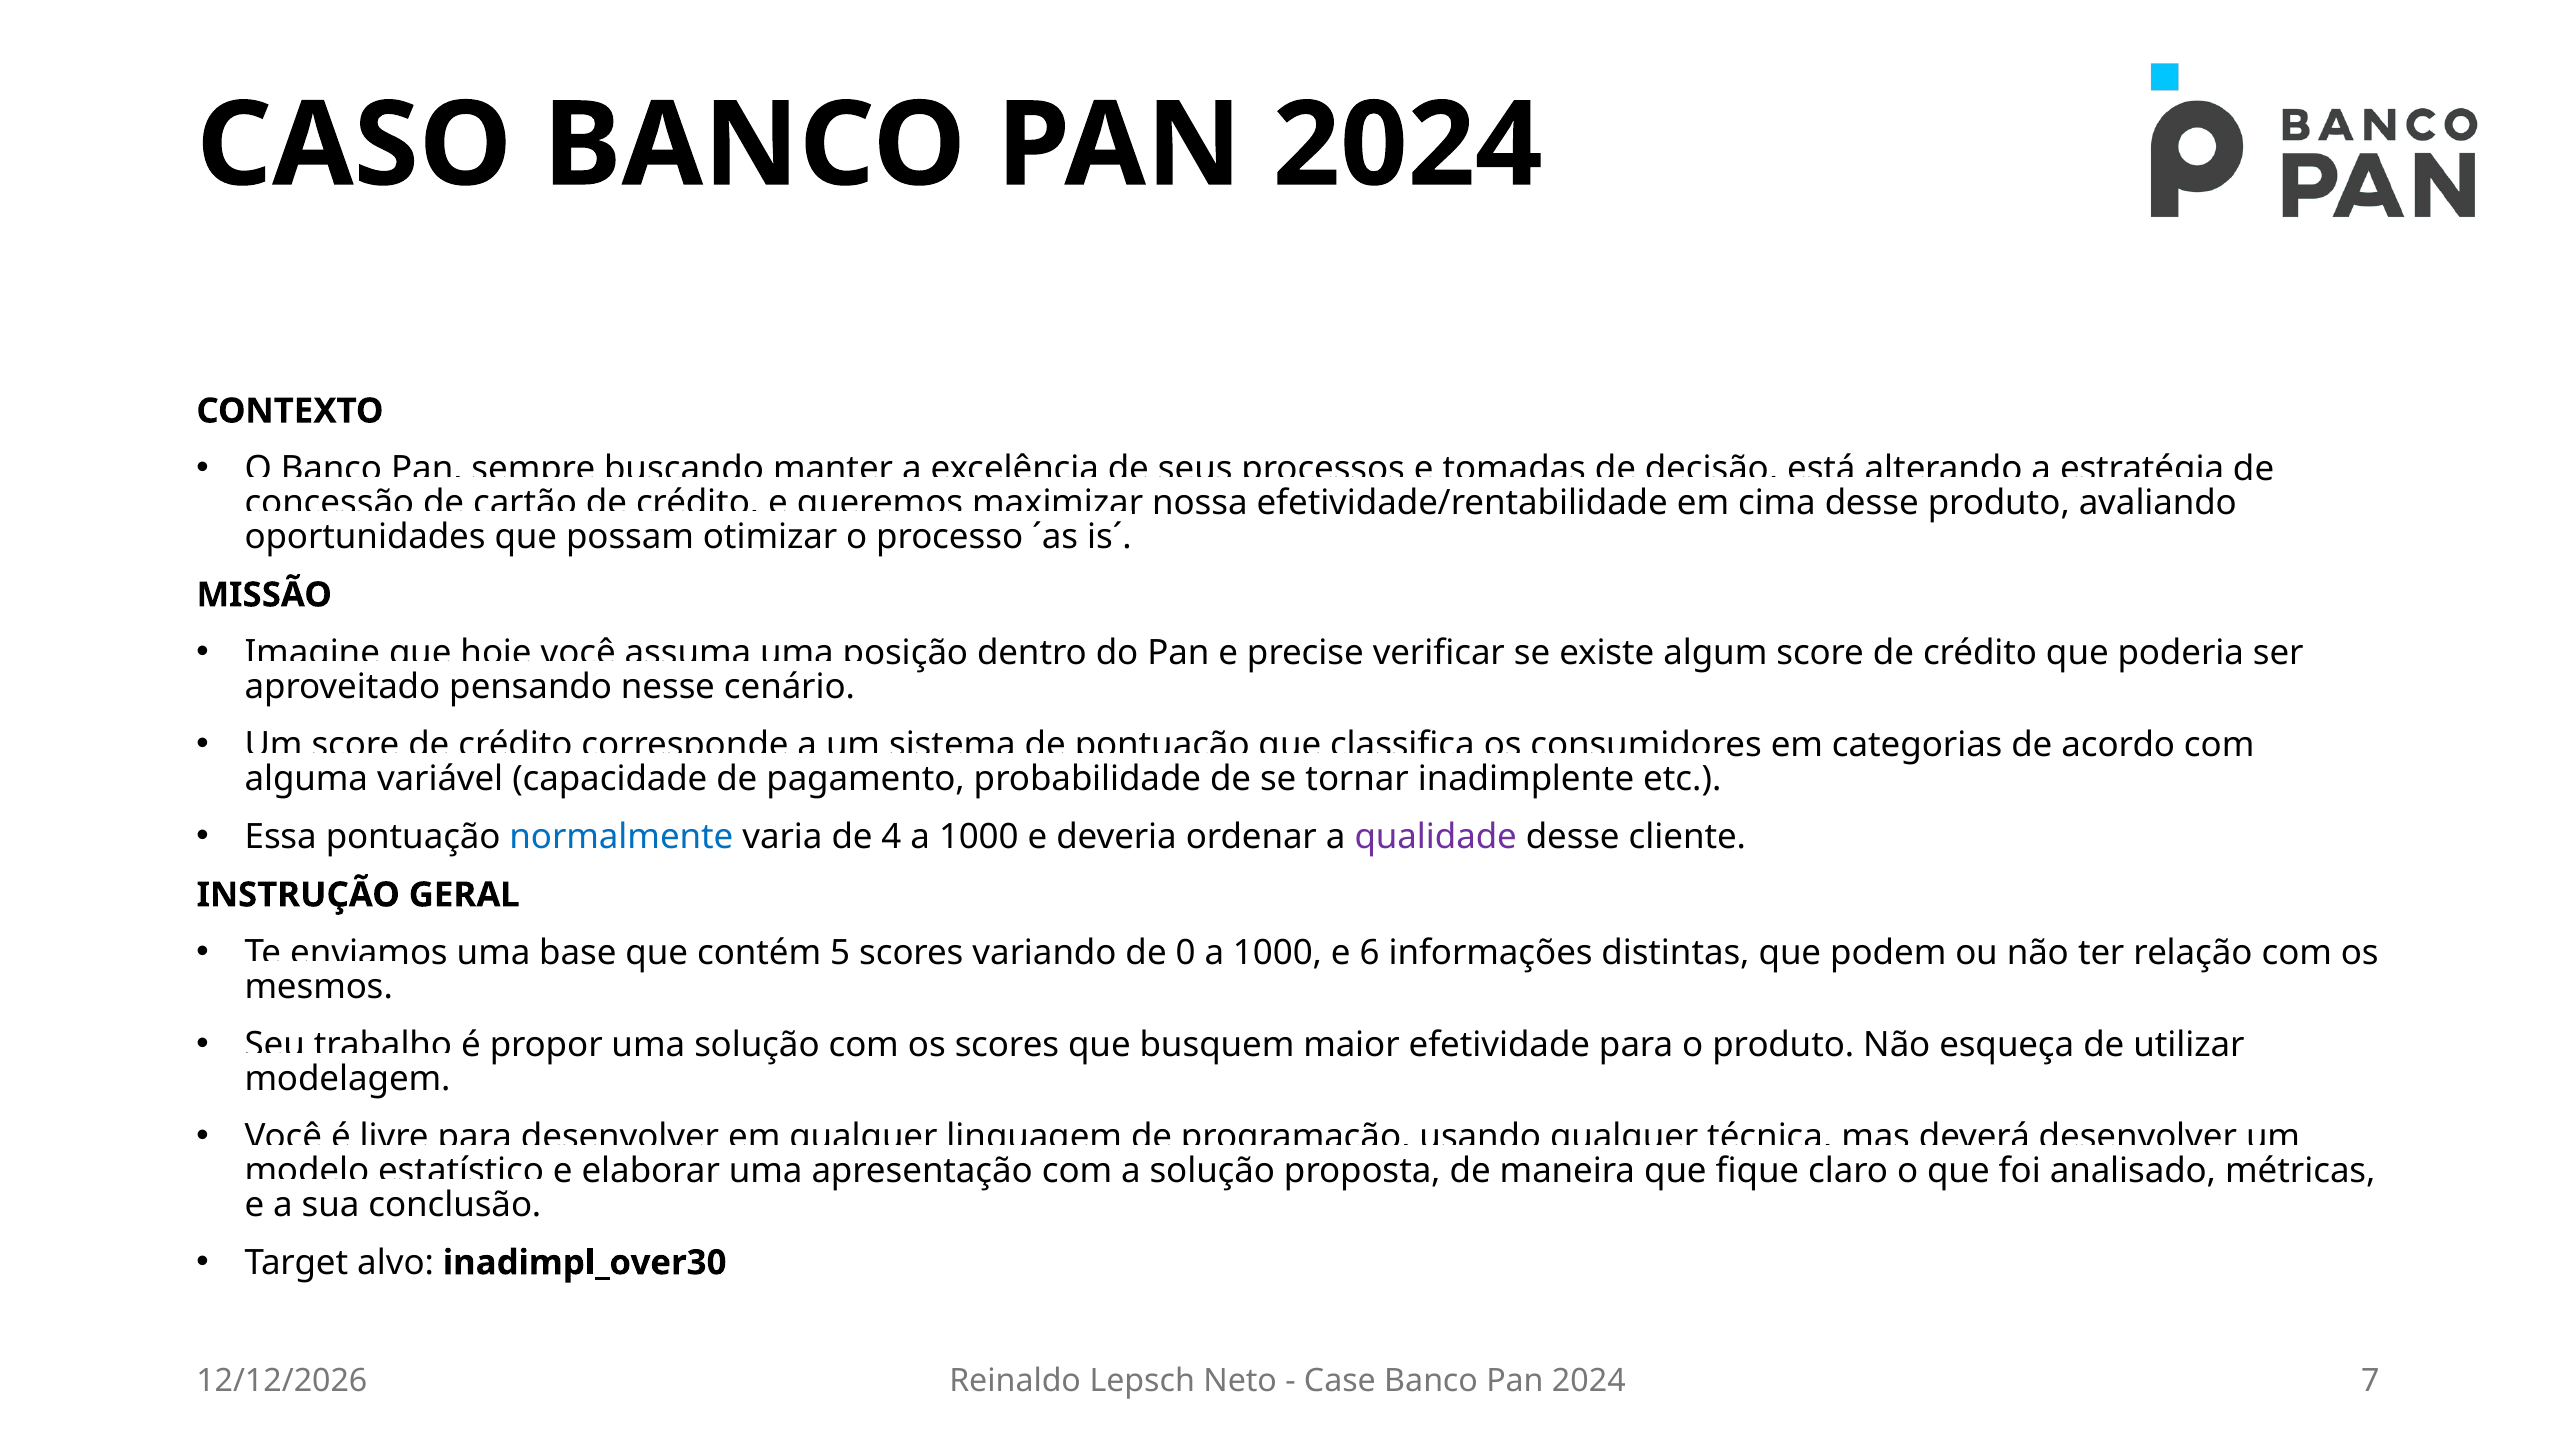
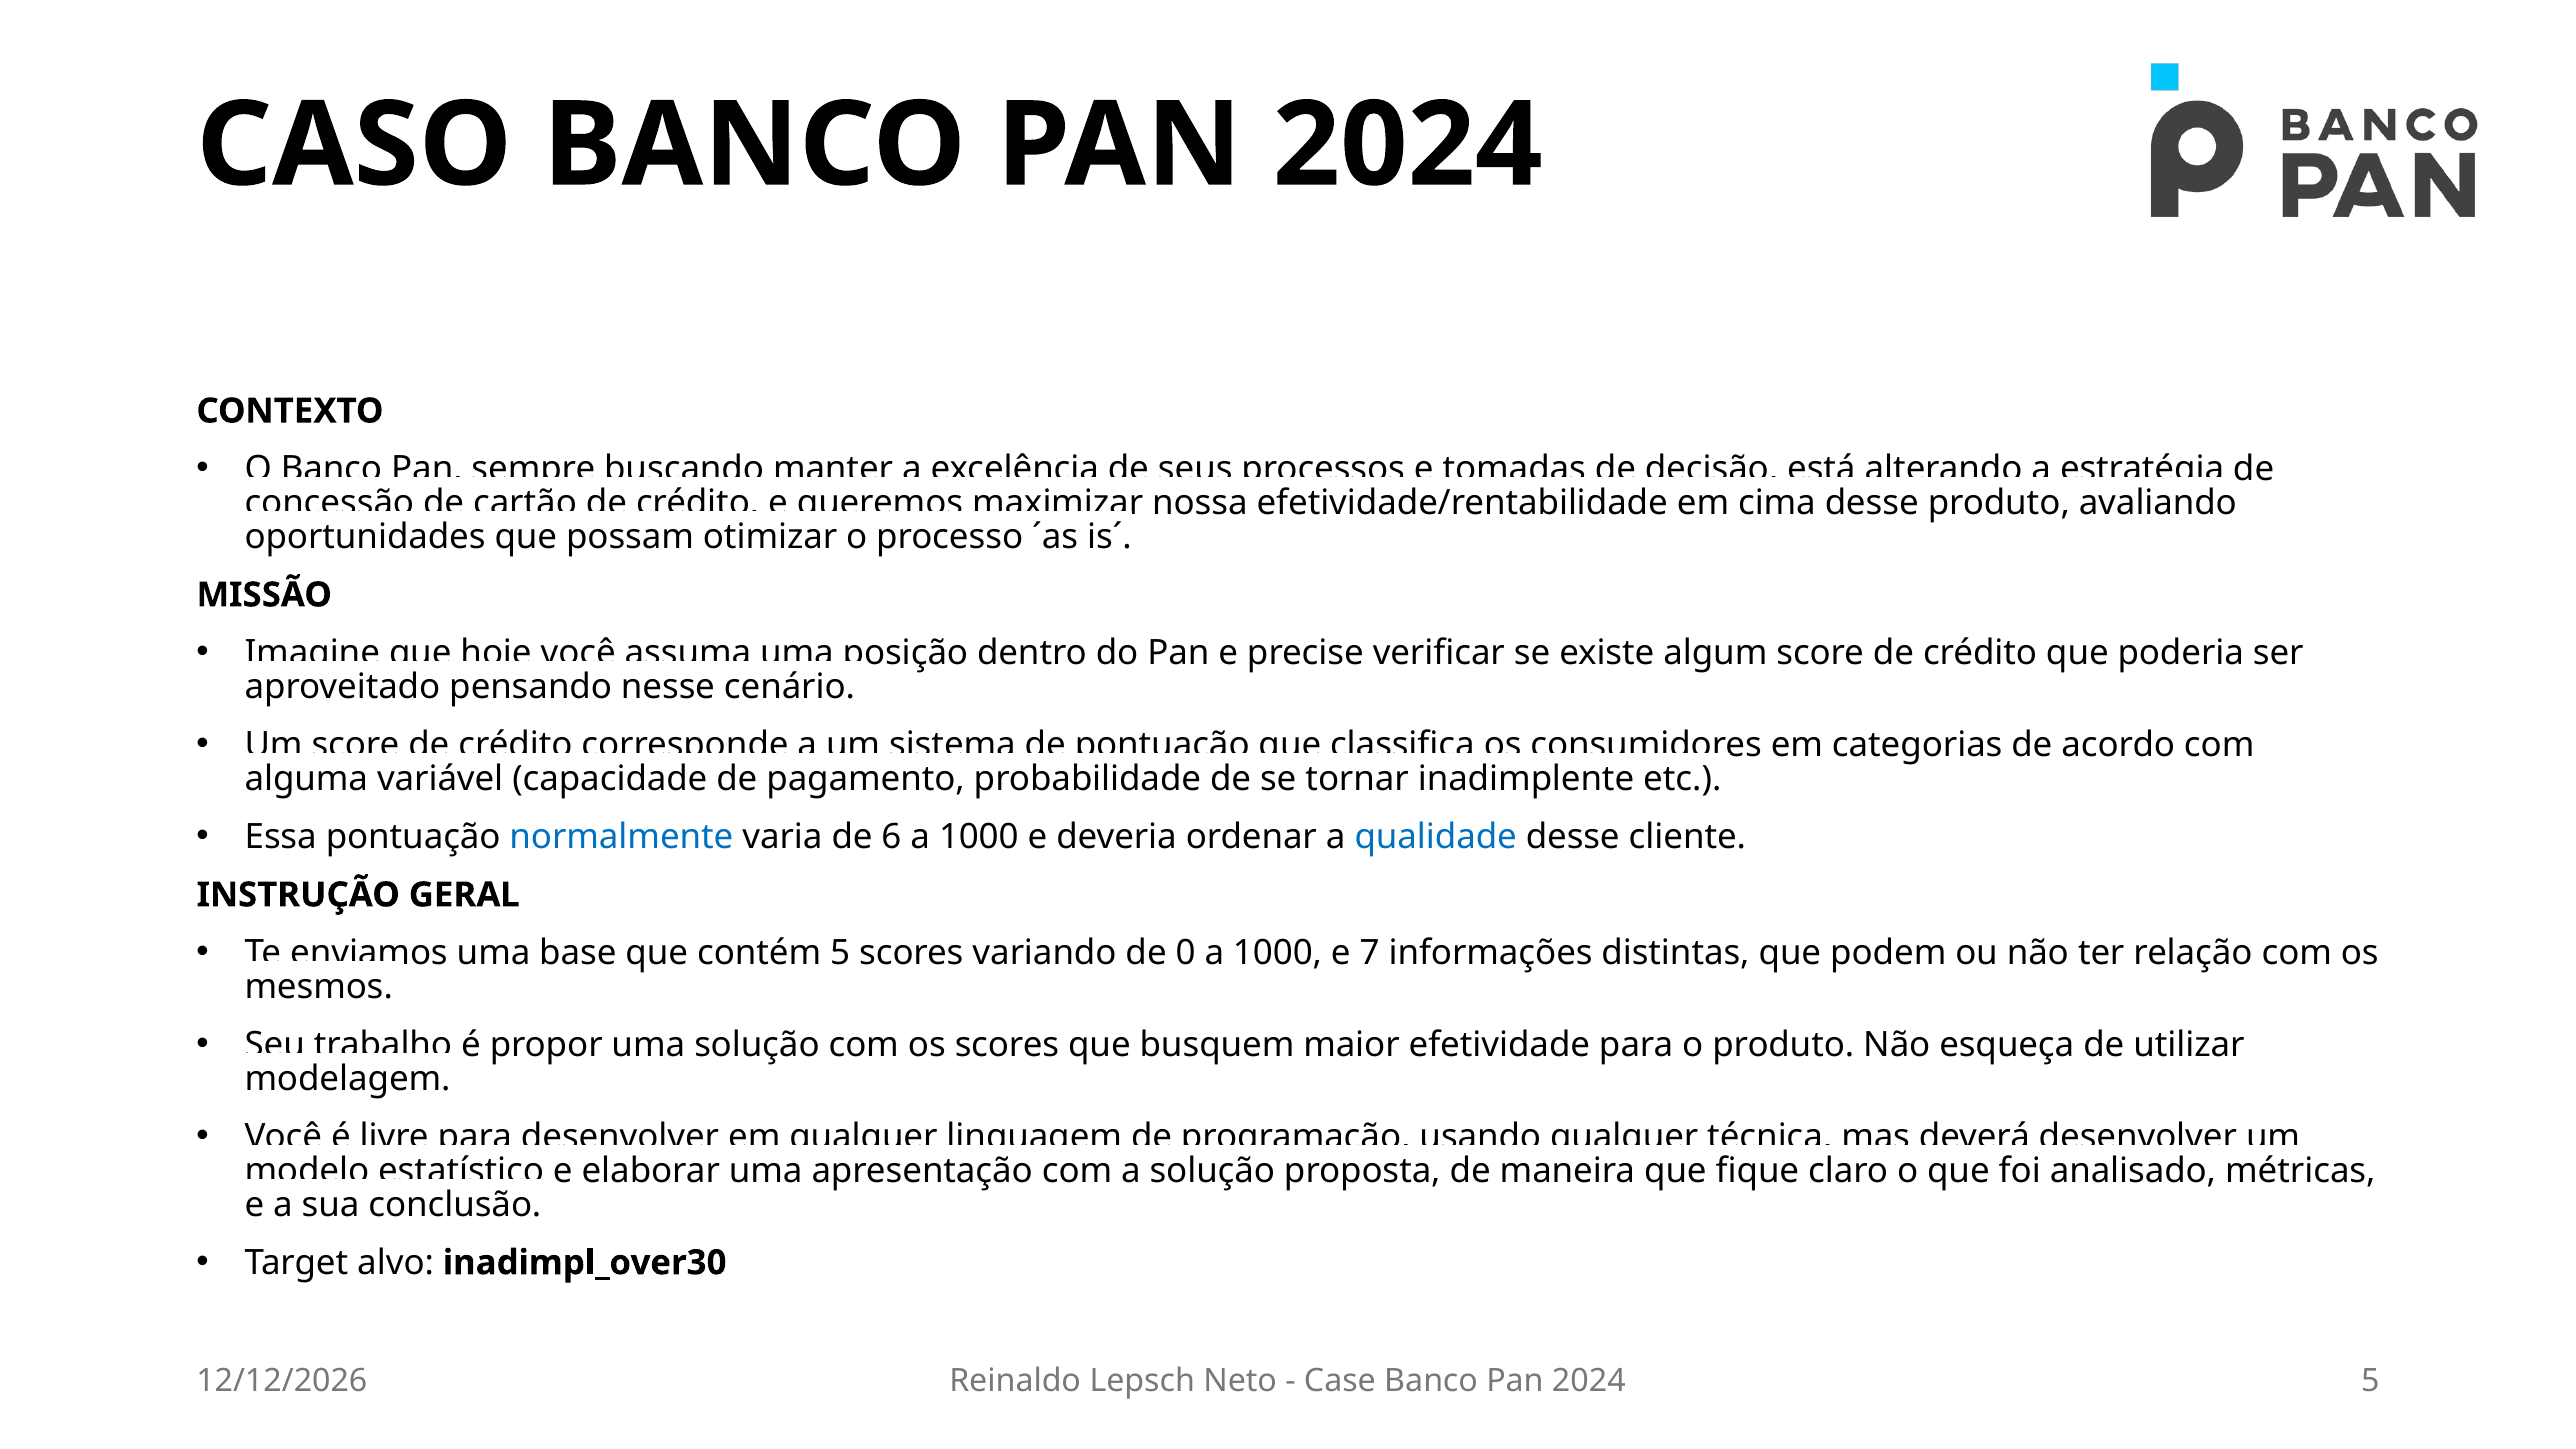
4: 4 -> 6 (891, 837)
qualidade colour: purple -> blue (1436, 837)
6: 6 -> 7 (1370, 953)
2024 7: 7 -> 5 (2370, 1381)
